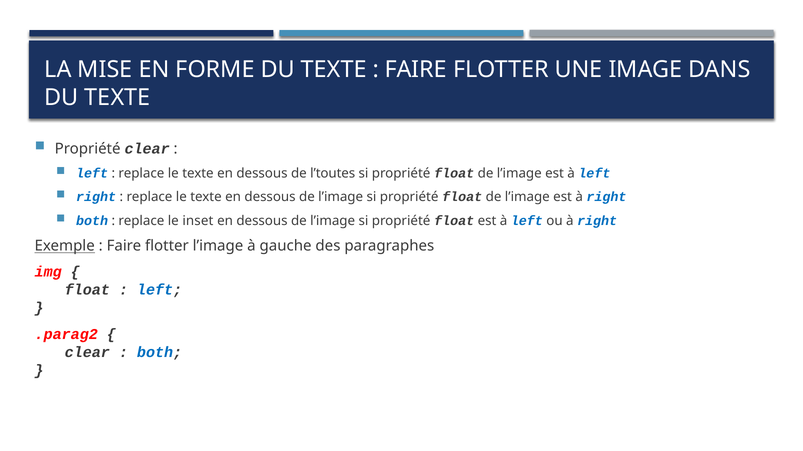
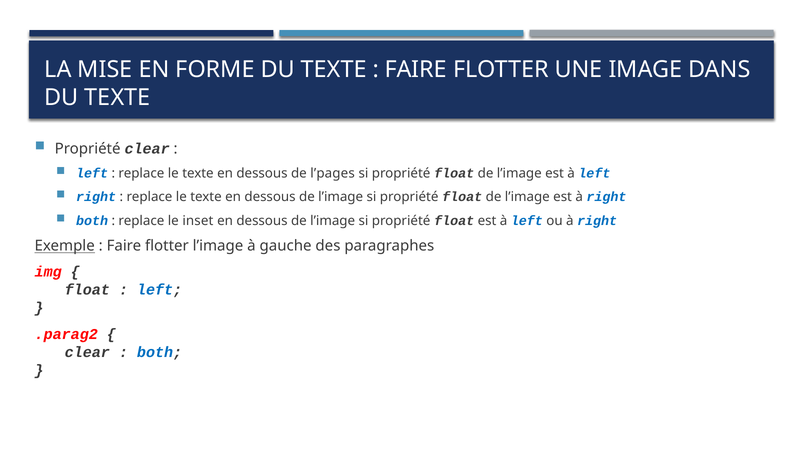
l’toutes: l’toutes -> l’pages (333, 174)
